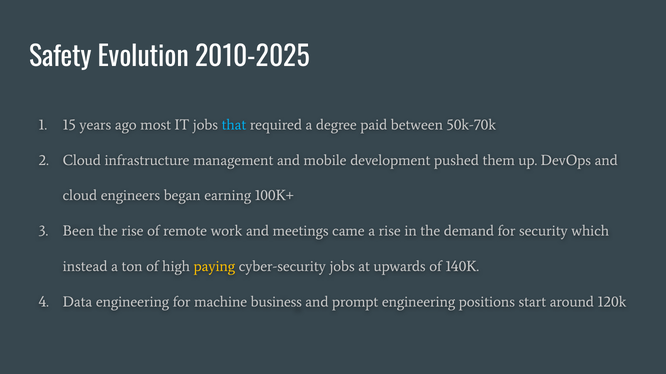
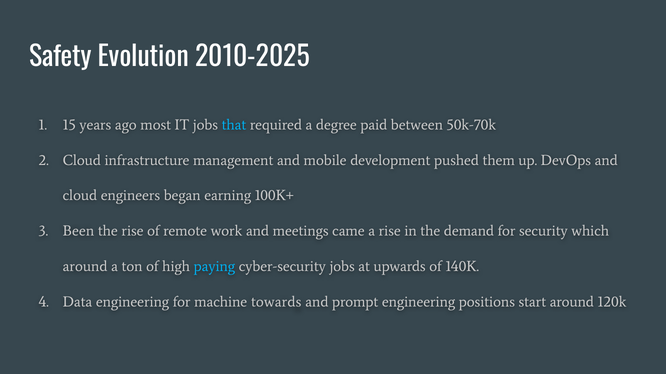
instead: instead -> around (85, 267)
paying colour: yellow -> light blue (214, 267)
business: business -> towards (276, 302)
